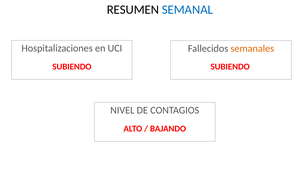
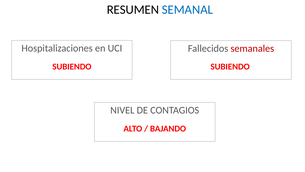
semanales colour: orange -> red (252, 48)
